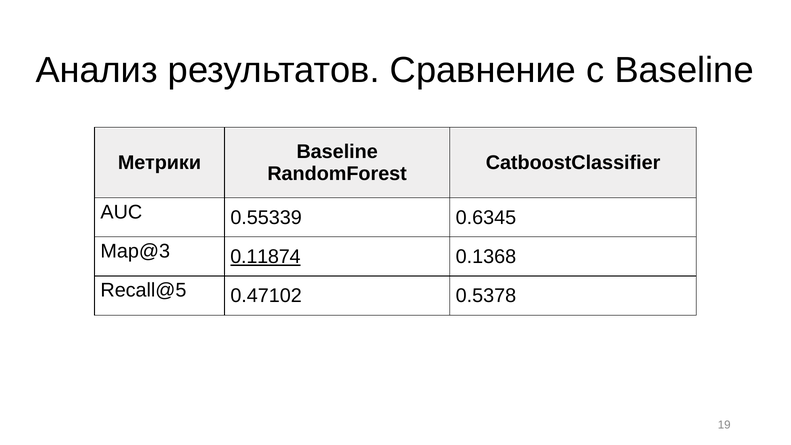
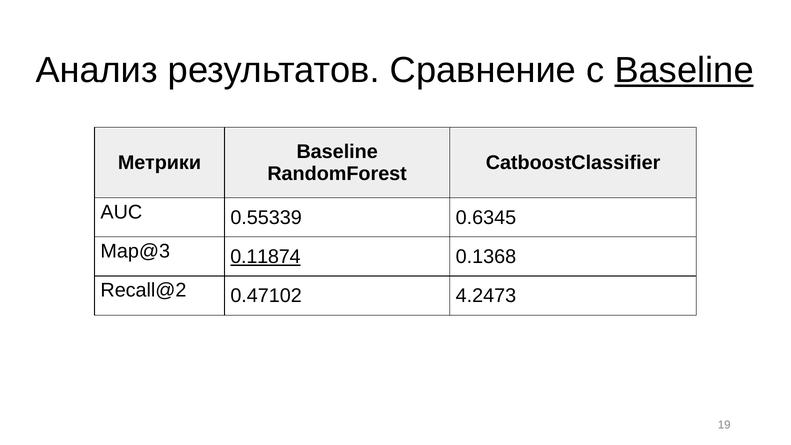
Baseline underline: none -> present (684, 70)
Recall@5: Recall@5 -> Recall@2 (143, 290)
0.5378: 0.5378 -> 4.2473 (486, 296)
